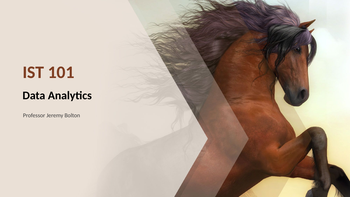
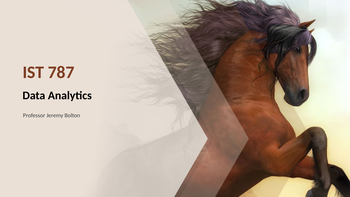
101: 101 -> 787 (61, 72)
